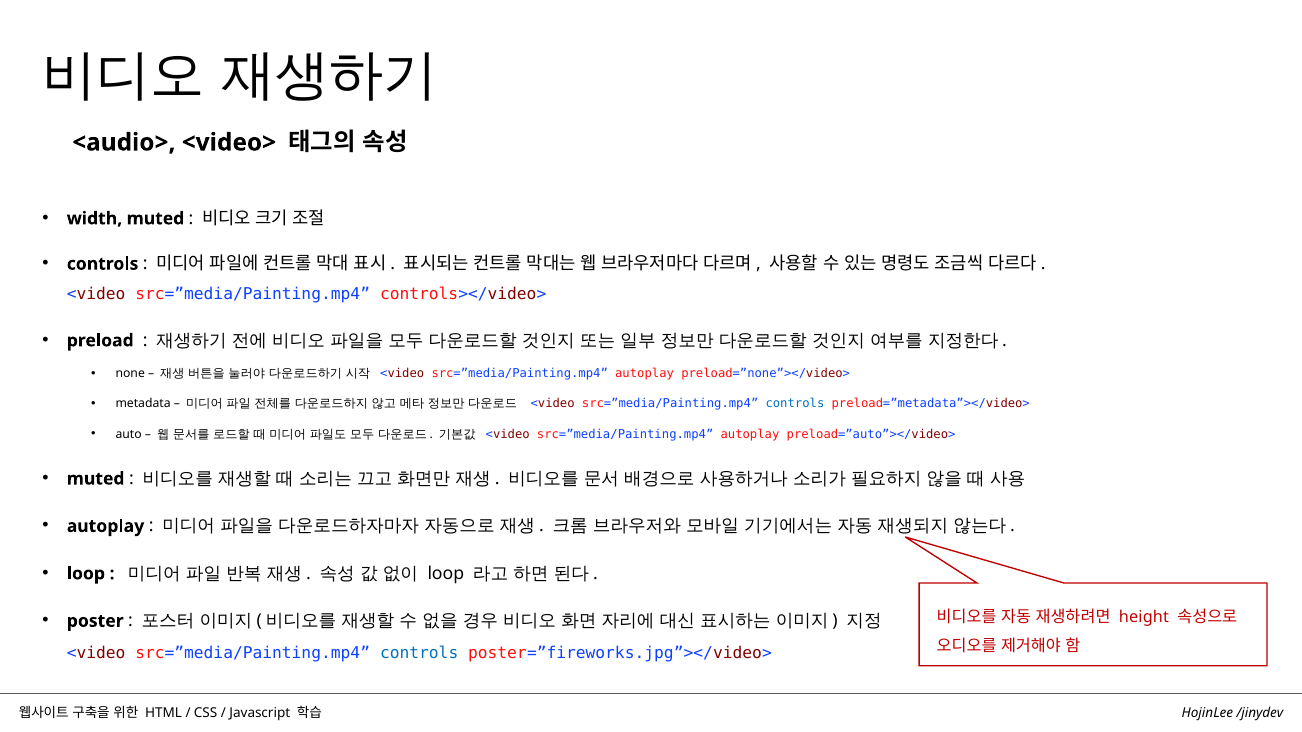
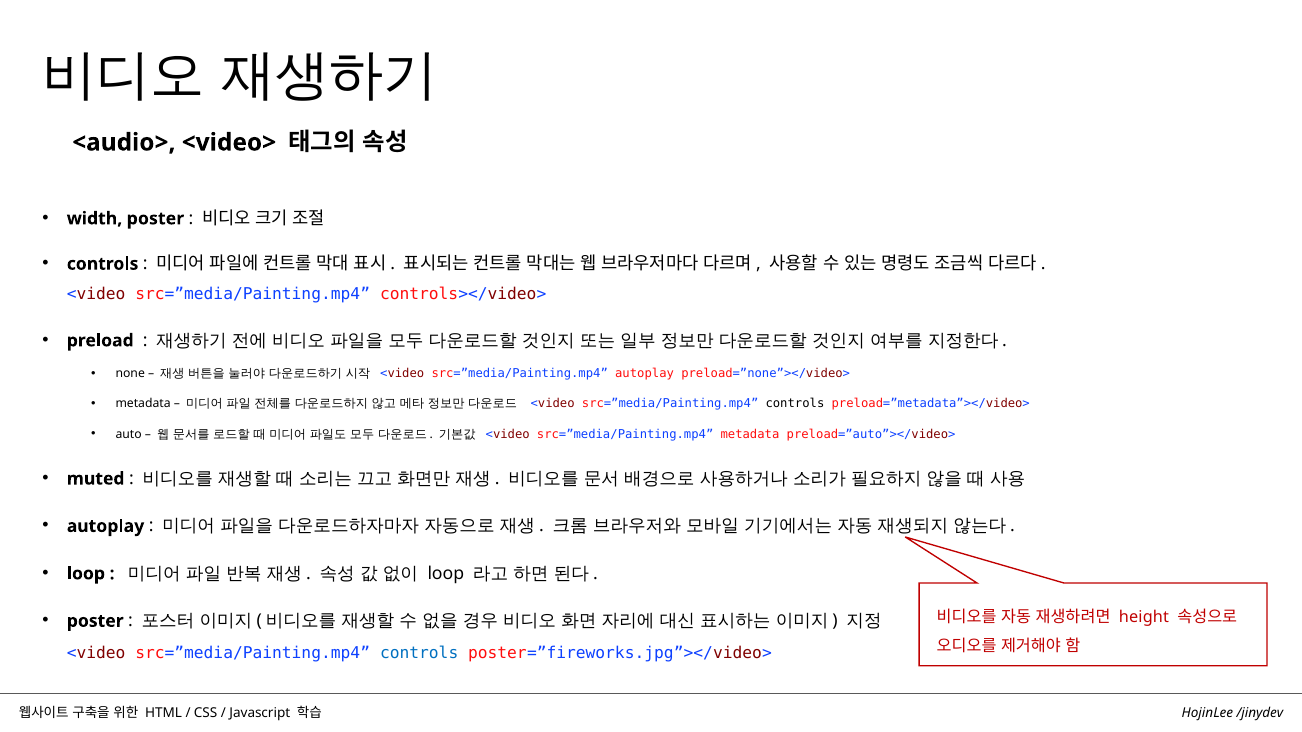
width muted: muted -> poster (155, 219)
controls colour: blue -> black (795, 404)
autoplay: autoplay -> metadata (750, 434)
